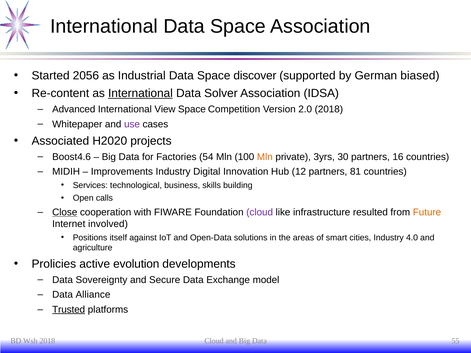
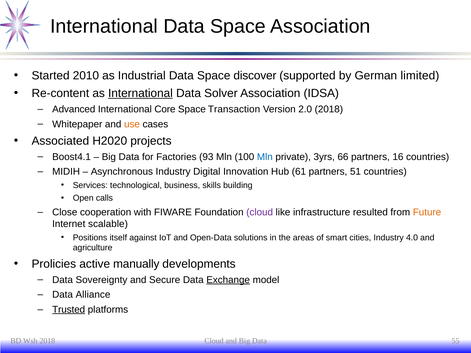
2056: 2056 -> 2010 (86, 76)
biased: biased -> limited (420, 76)
View: View -> Core (165, 109)
Competition: Competition -> Transaction (234, 109)
use colour: purple -> orange (132, 124)
Boost4.6: Boost4.6 -> Boost4.1 (72, 157)
54: 54 -> 93 (206, 157)
Mln colour: orange -> blue (265, 157)
30: 30 -> 66 (343, 157)
Improvements: Improvements -> Asynchronous (122, 172)
12: 12 -> 61 (299, 172)
81: 81 -> 51 (356, 172)
Close underline: present -> none (65, 212)
involved: involved -> scalable (108, 224)
evolution: evolution -> manually (136, 264)
Exchange underline: none -> present (228, 280)
